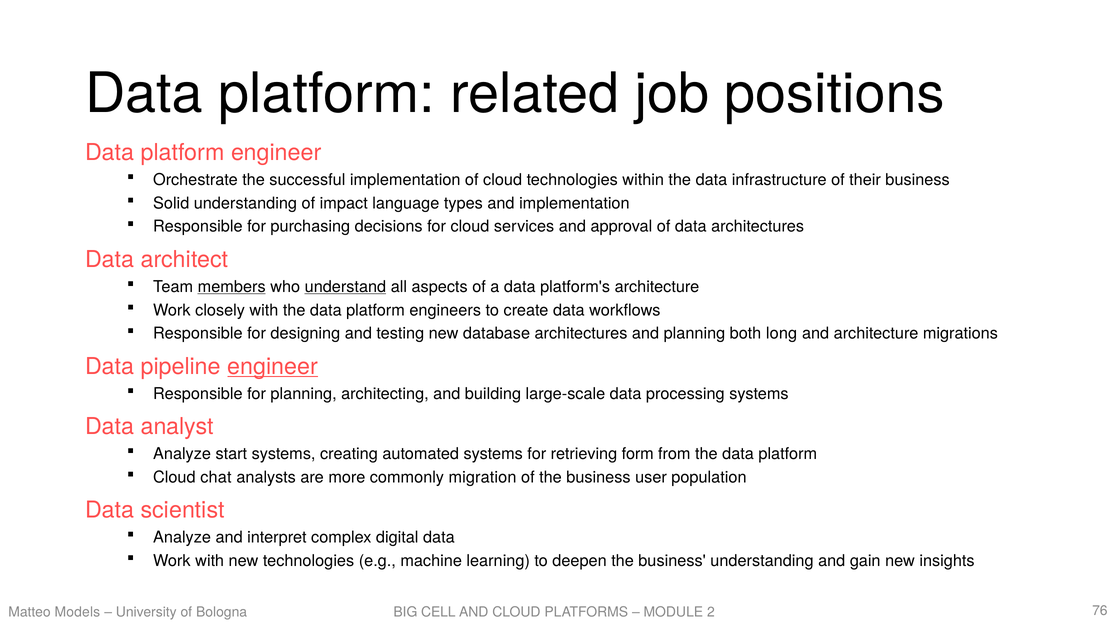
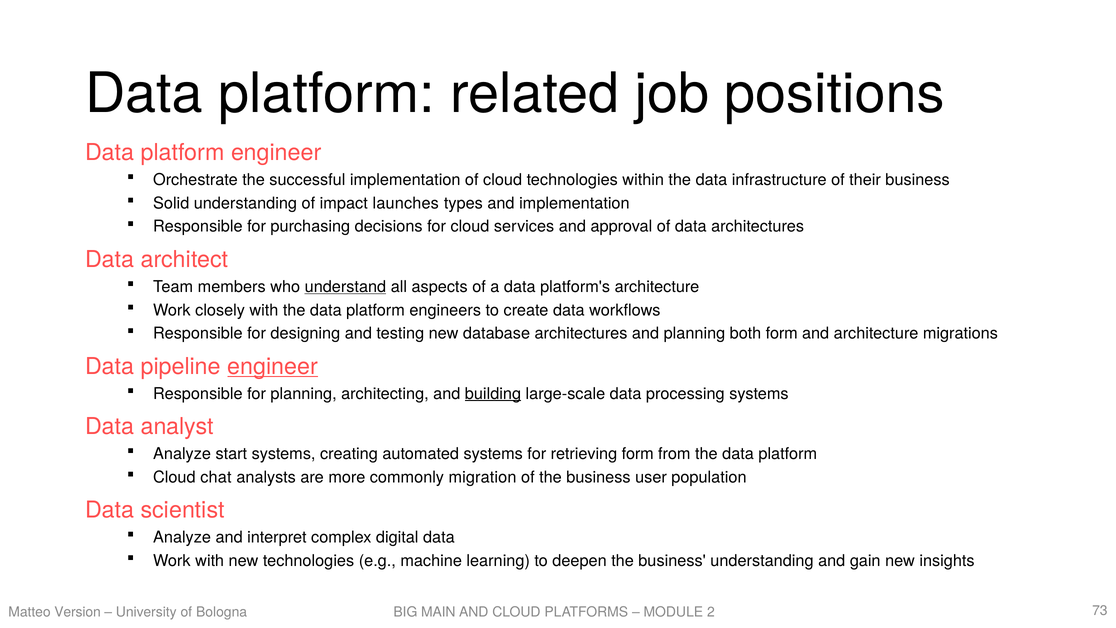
language: language -> launches (406, 203)
members underline: present -> none (232, 287)
both long: long -> form (782, 333)
building underline: none -> present (493, 394)
Models: Models -> Version (78, 612)
CELL: CELL -> MAIN (438, 612)
76: 76 -> 73 (1100, 610)
